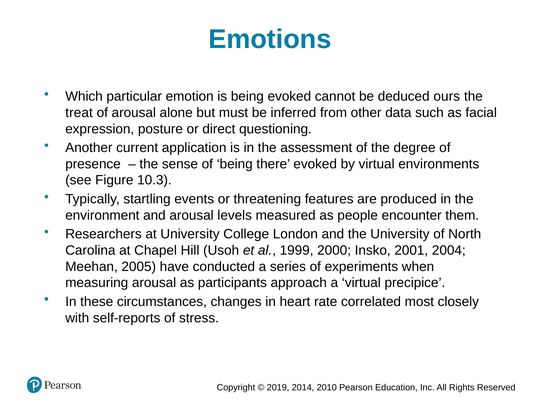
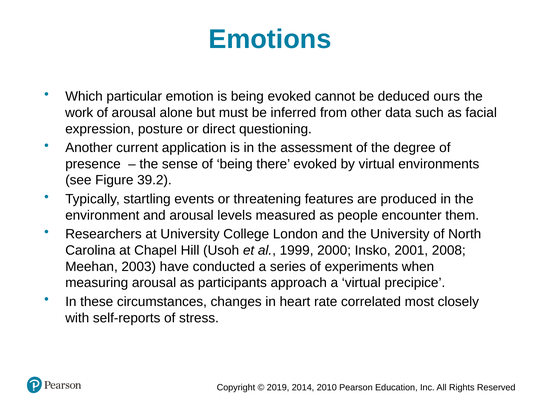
treat: treat -> work (79, 113)
10.3: 10.3 -> 39.2 (154, 180)
2004: 2004 -> 2008 (449, 250)
2005: 2005 -> 2003 (139, 267)
